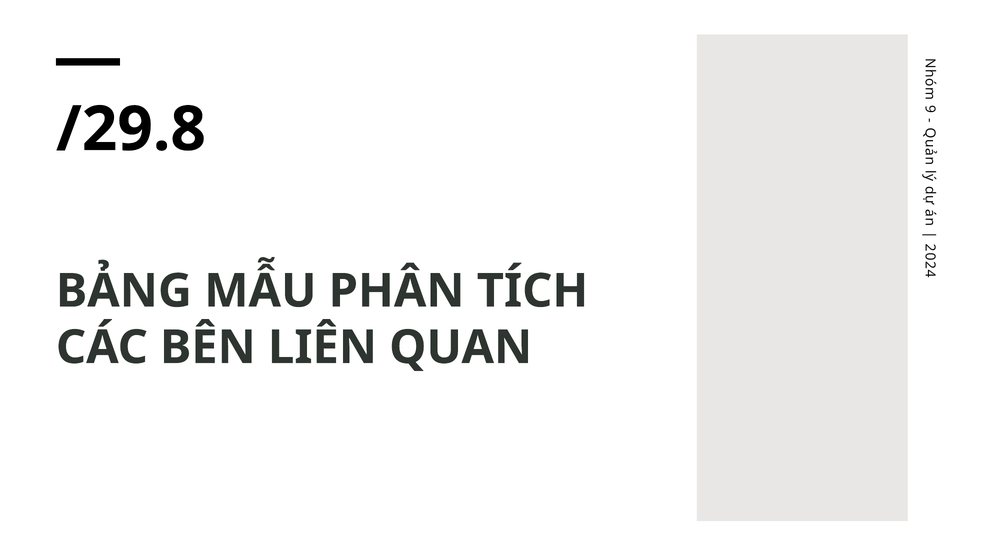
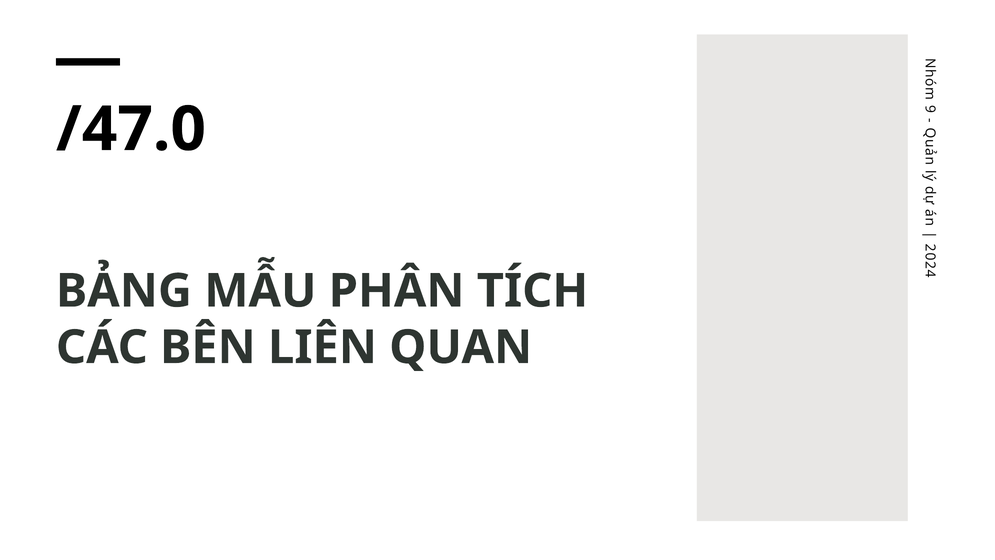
/29.8: /29.8 -> /47.0 (131, 129)
